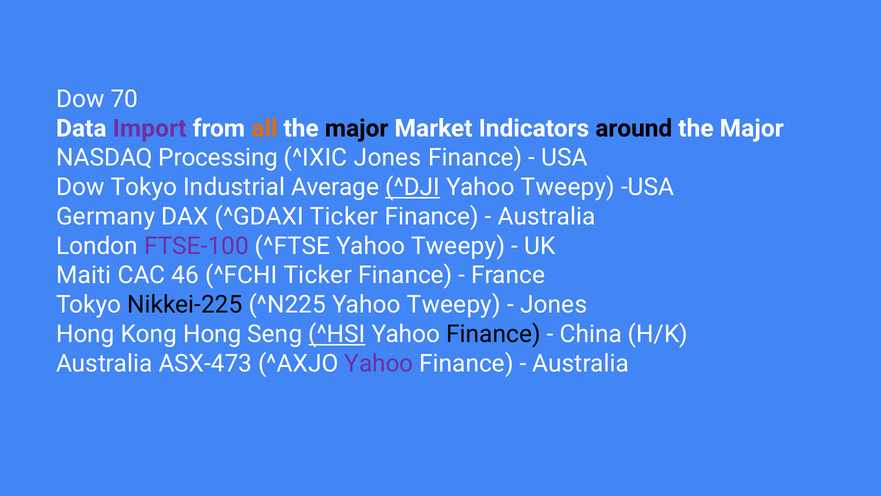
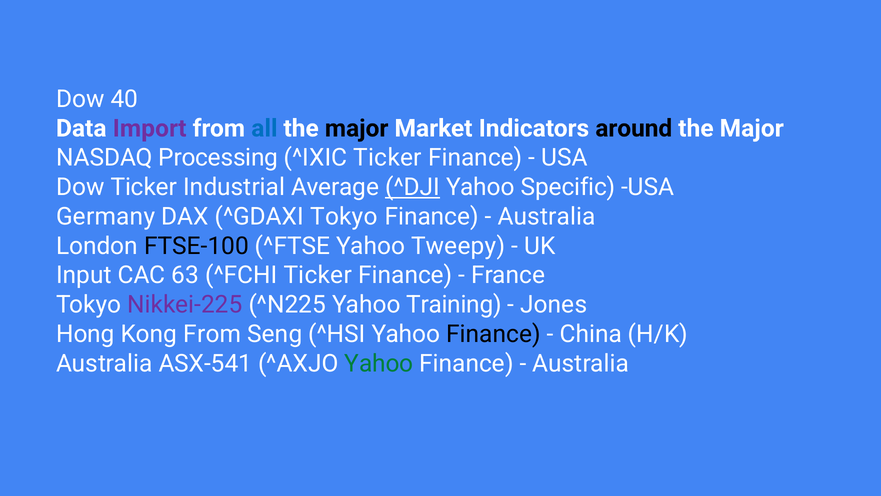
70: 70 -> 40 (124, 99)
all colour: orange -> blue (264, 128)
^IXIC Jones: Jones -> Ticker (388, 158)
Dow Tokyo: Tokyo -> Ticker (144, 187)
Tweepy: Tweepy -> Specific (568, 187)
^GDAXI Ticker: Ticker -> Tokyo (344, 216)
FTSE-100 colour: purple -> black (196, 246)
Maiti: Maiti -> Input (84, 275)
46: 46 -> 63 (185, 275)
Nikkei-225 colour: black -> purple (185, 305)
^N225 Yahoo Tweepy: Tweepy -> Training (454, 305)
Kong Hong: Hong -> From (212, 334)
^HSI underline: present -> none (337, 334)
ASX-473: ASX-473 -> ASX-541 (205, 363)
Yahoo colour: purple -> green (379, 363)
